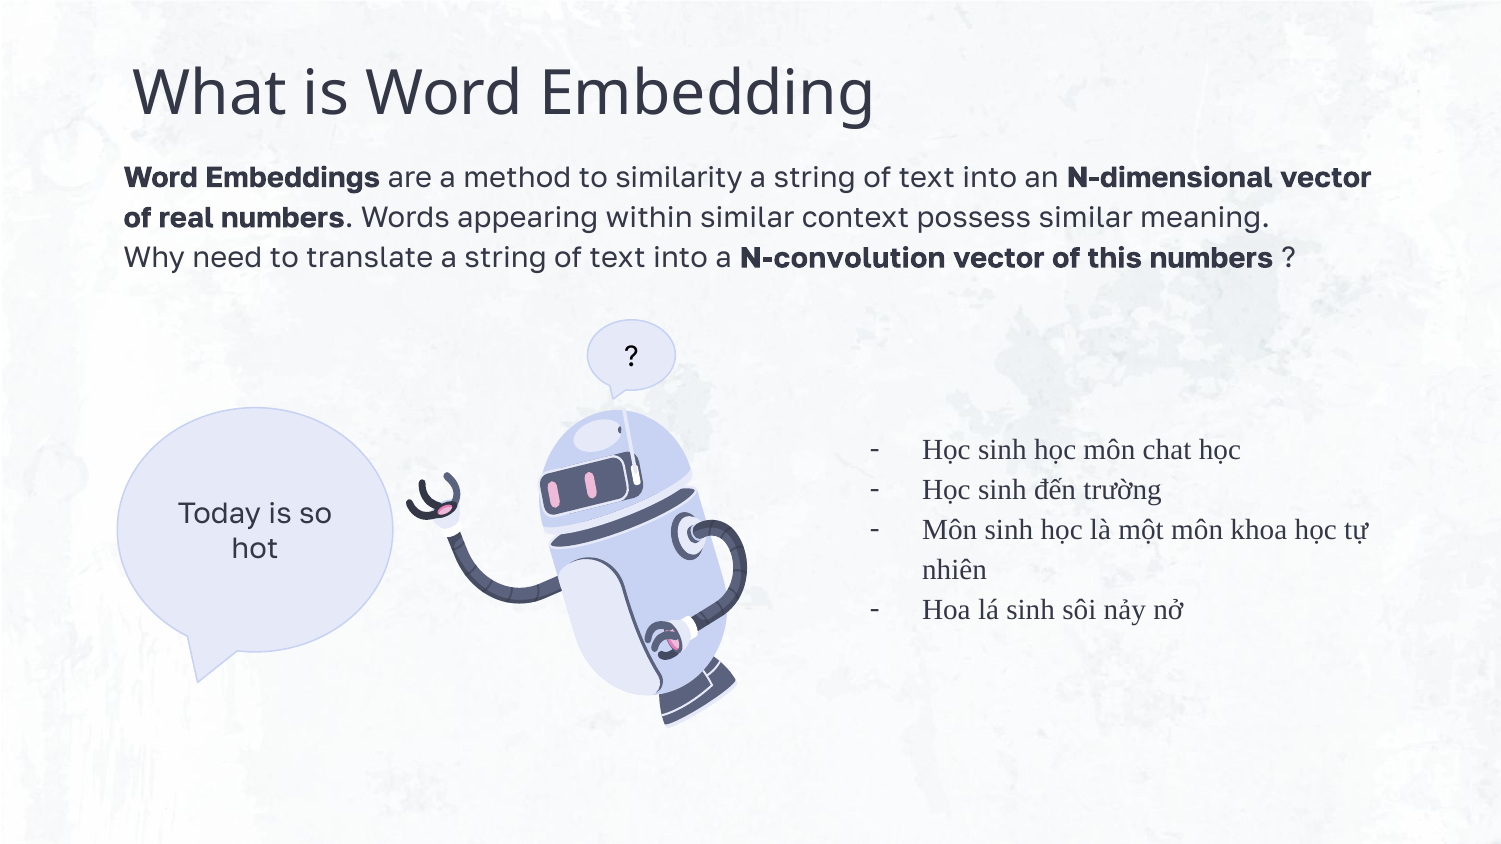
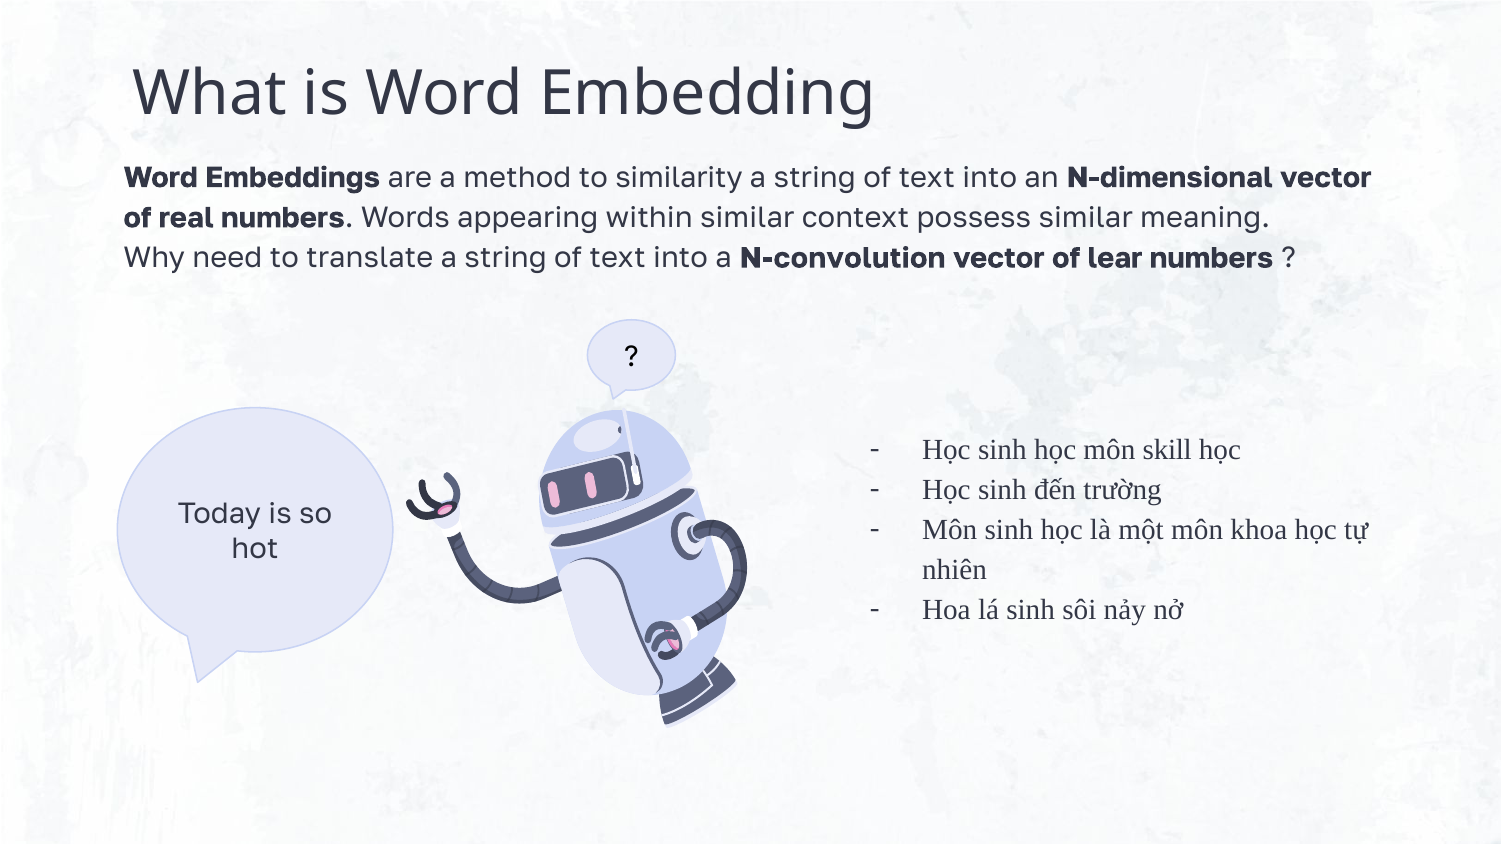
this: this -> lear (1115, 258)
chat: chat -> skill (1167, 450)
